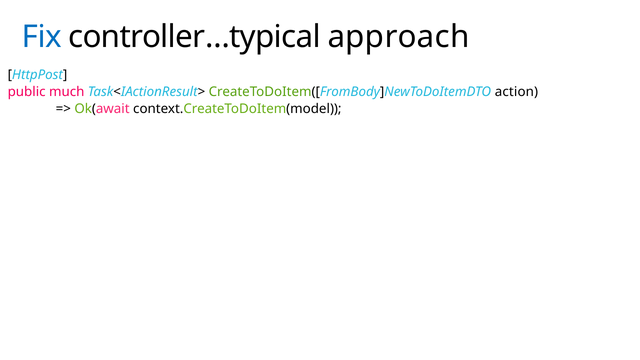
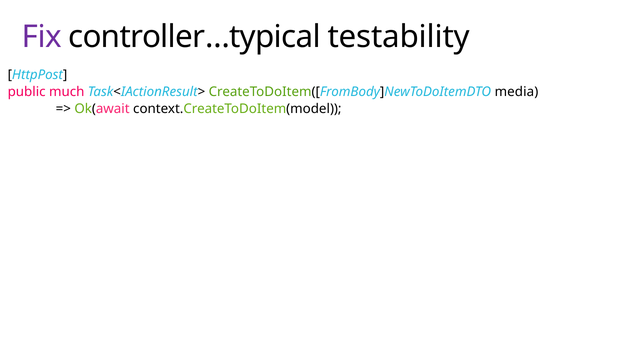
Fix colour: blue -> purple (42, 37)
approach: approach -> testability (399, 37)
action: action -> media (516, 92)
